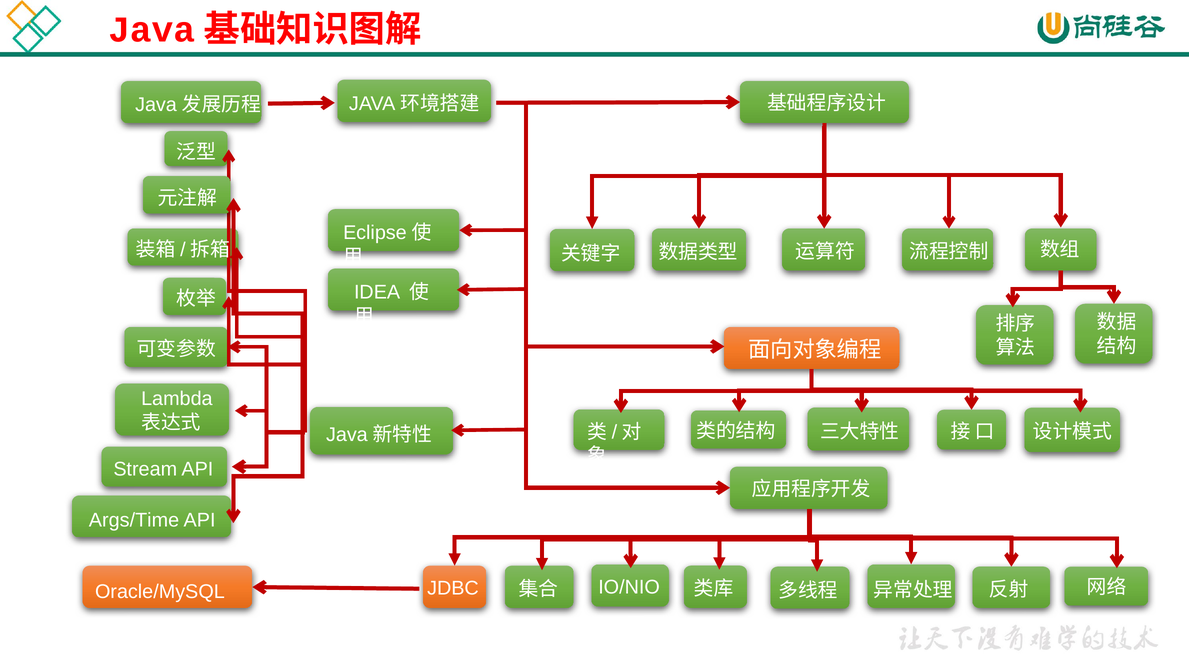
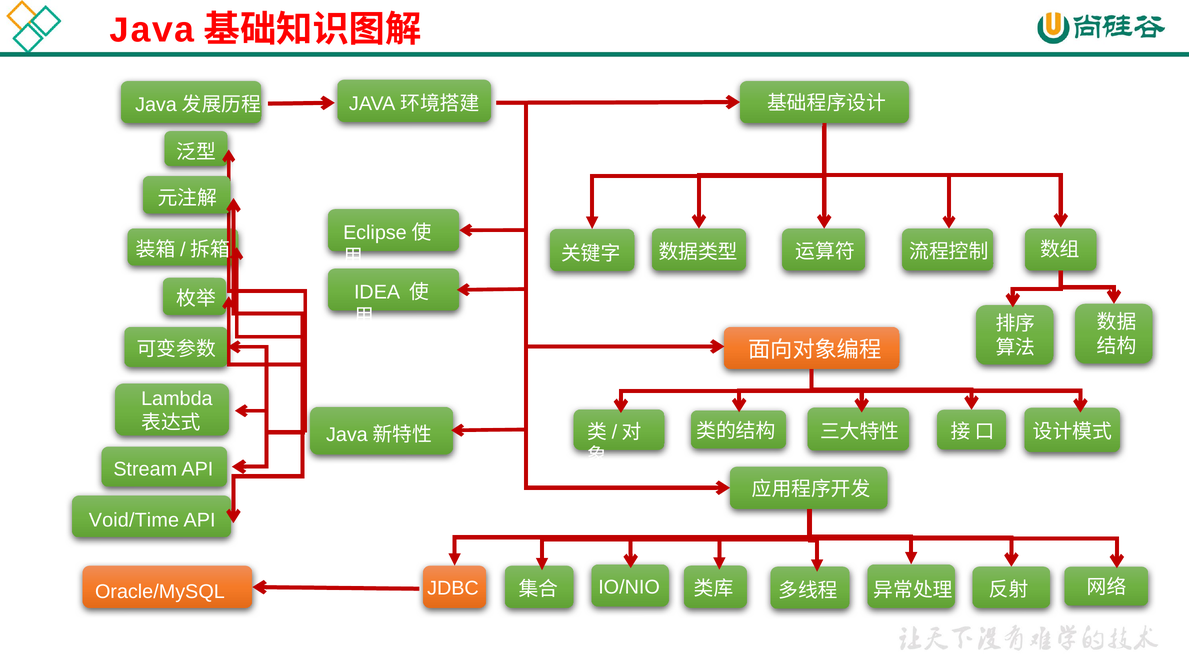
Args/Time: Args/Time -> Void/Time (134, 520)
